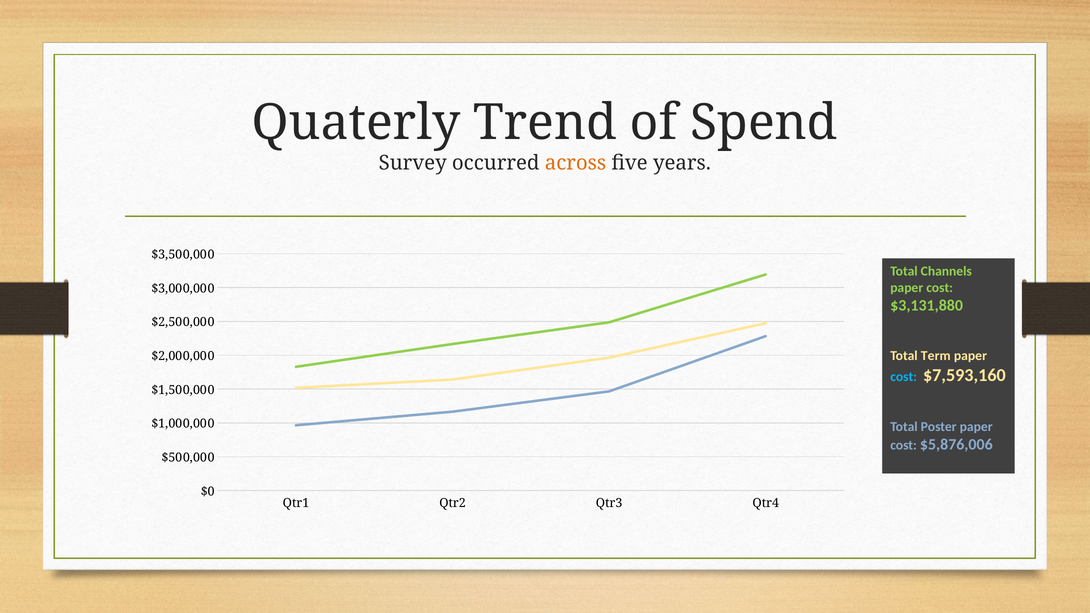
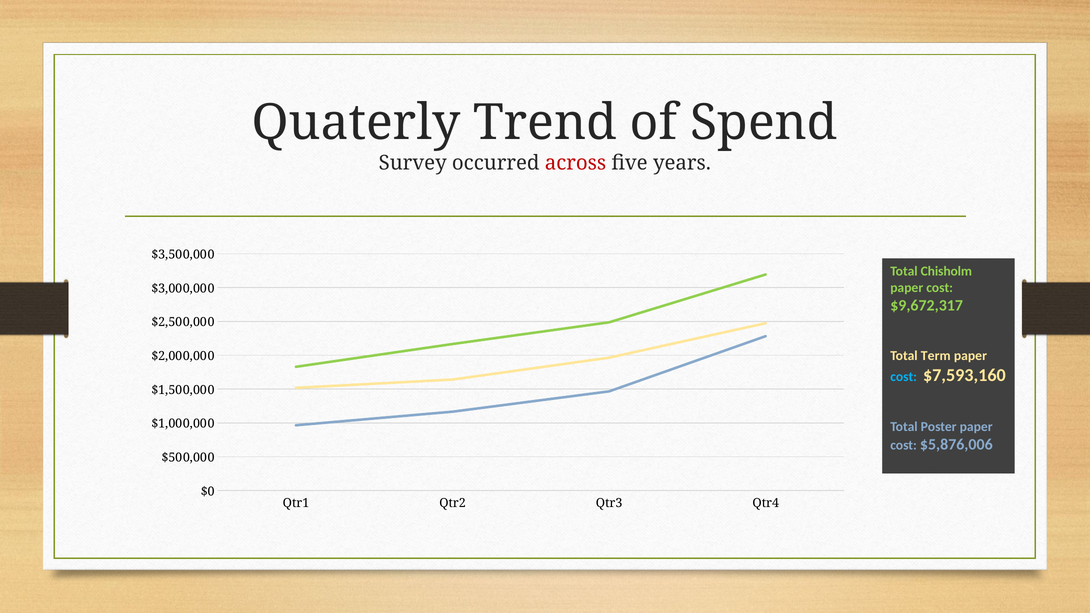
across colour: orange -> red (575, 163)
Channels: Channels -> Chisholm (946, 272)
$3,131,880: $3,131,880 -> $9,672,317 (927, 306)
